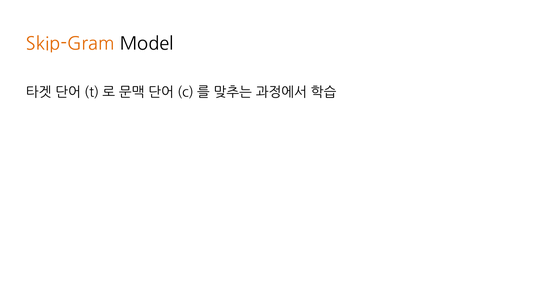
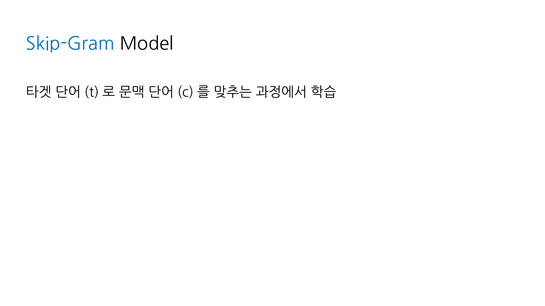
Skip-Gram colour: orange -> blue (70, 44)
